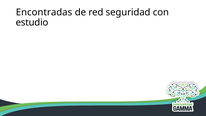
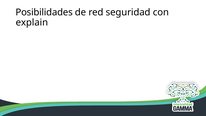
Encontradas: Encontradas -> Posibilidades (44, 12)
estudio: estudio -> explain (32, 22)
